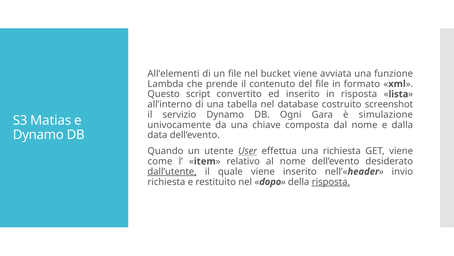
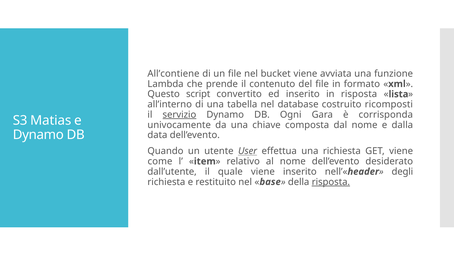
All’elementi: All’elementi -> All’contiene (173, 73)
screenshot: screenshot -> ricomposti (389, 104)
servizio underline: none -> present (179, 114)
simulazione: simulazione -> corrisponda (386, 114)
dall’utente underline: present -> none (172, 171)
invio: invio -> degli (402, 171)
dopo: dopo -> base (270, 181)
